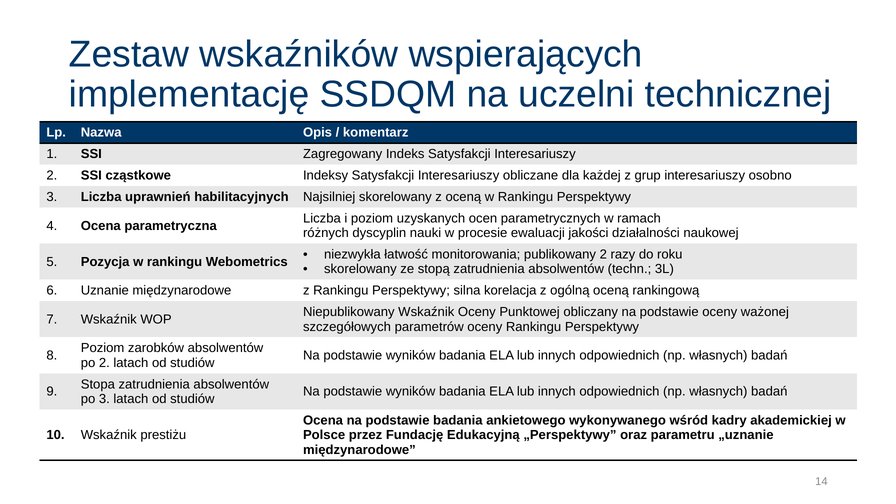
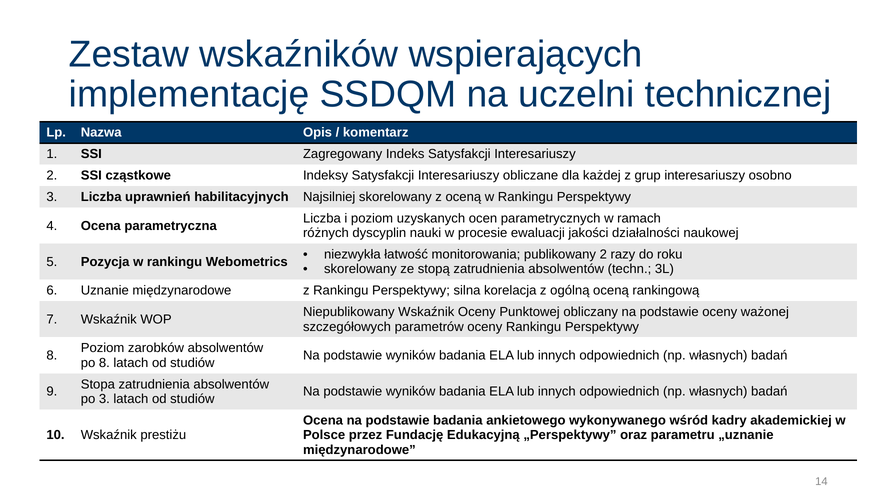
po 2: 2 -> 8 (104, 363)
